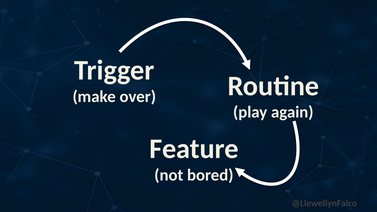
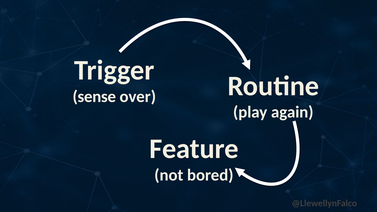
make: make -> sense (94, 97)
